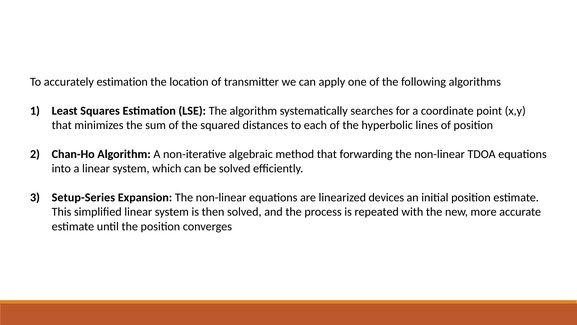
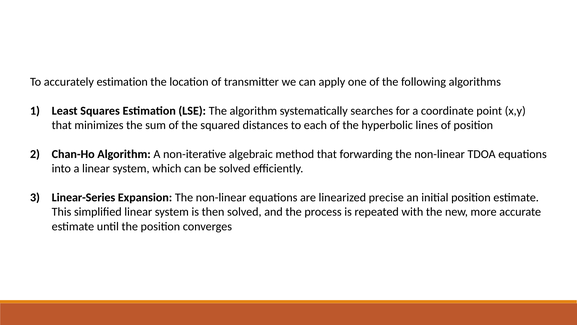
Setup-Series: Setup-Series -> Linear-Series (83, 197)
devices: devices -> precise (386, 197)
